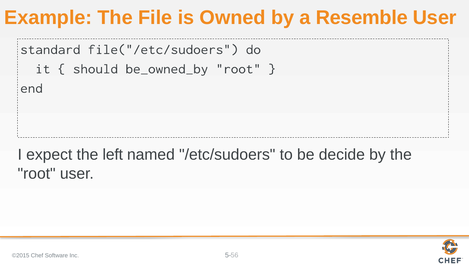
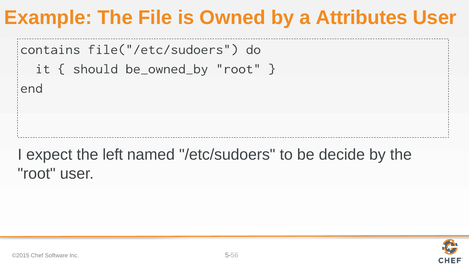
Resemble: Resemble -> Attributes (362, 18)
standard: standard -> contains (50, 49)
